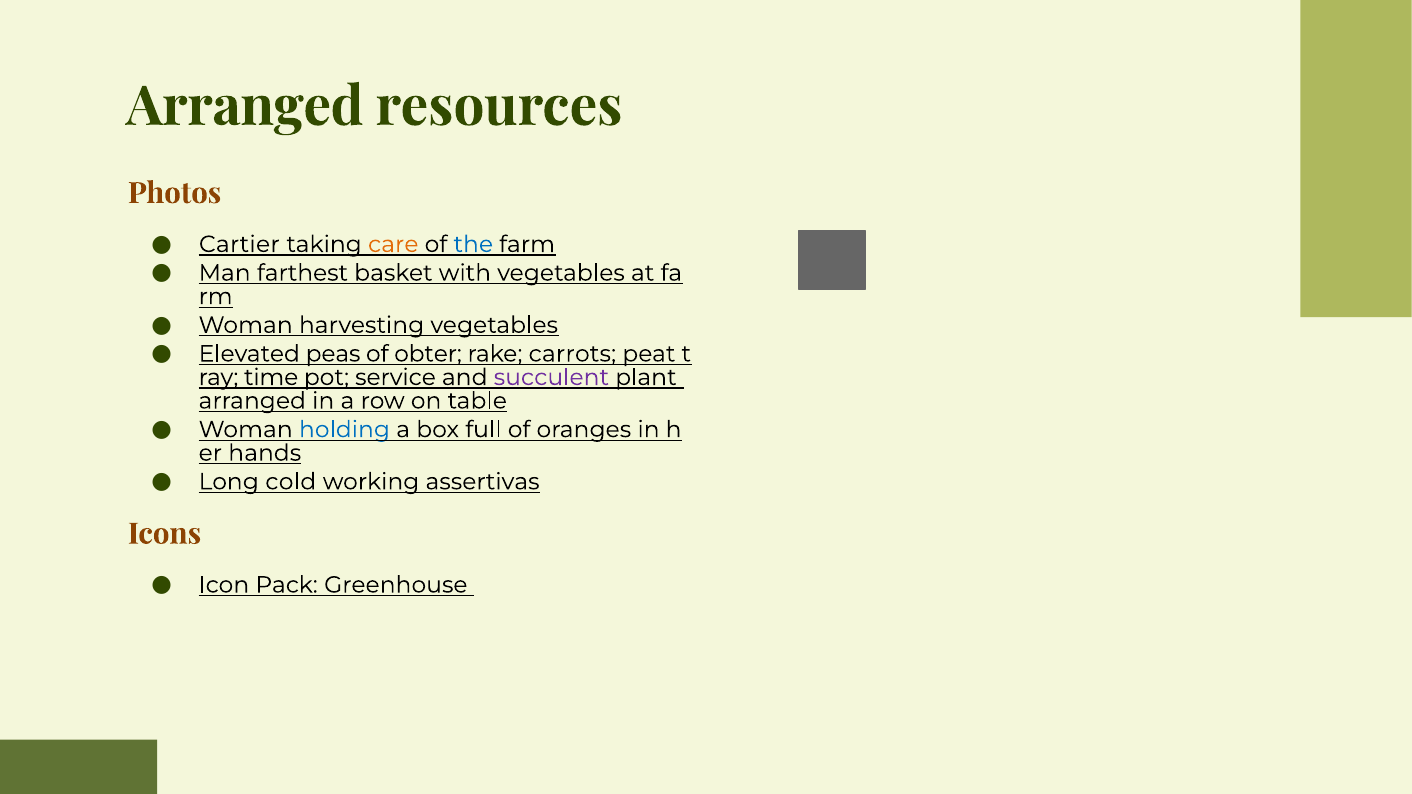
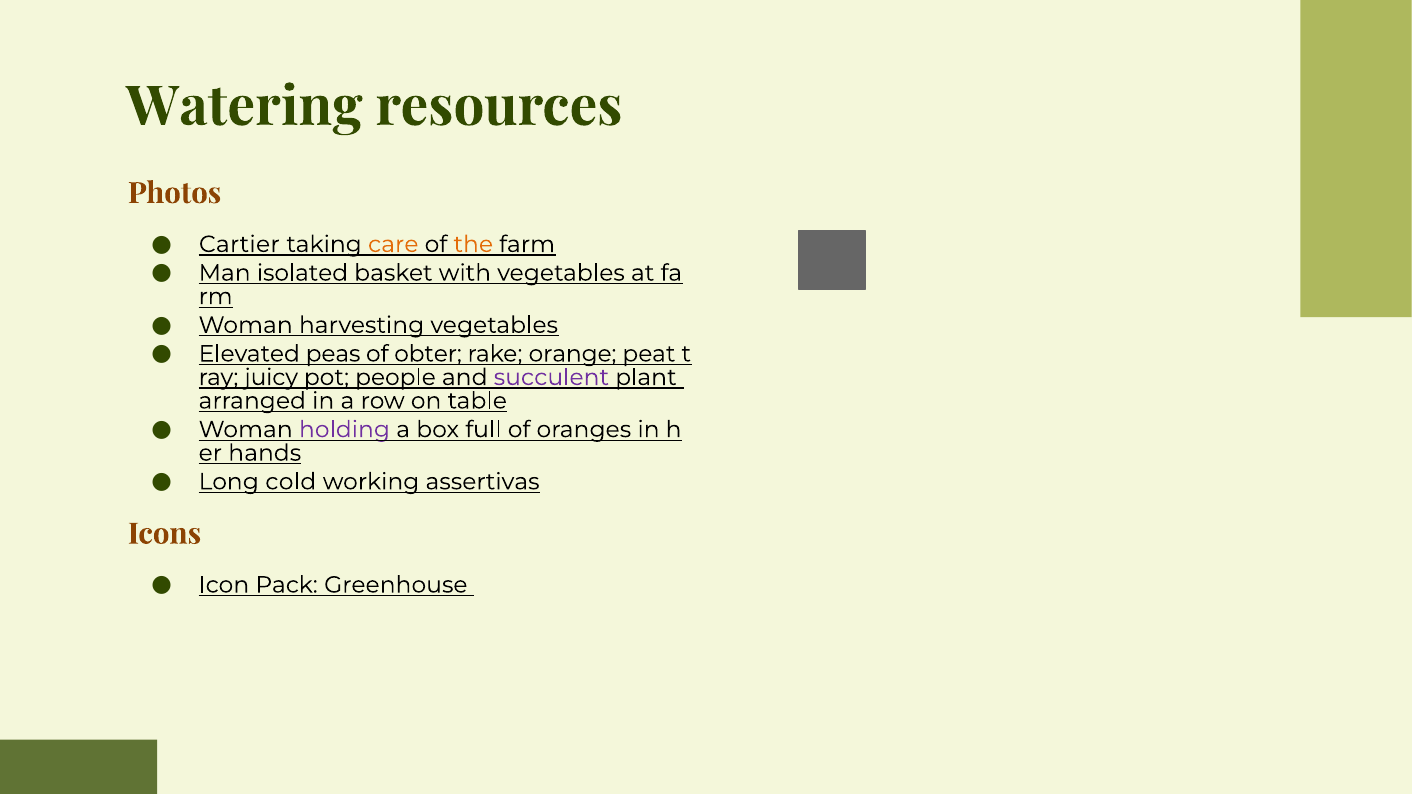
Arranged: Arranged -> Watering (244, 107)
the colour: blue -> orange (473, 244)
farthest: farthest -> isolated (302, 273)
carrots: carrots -> orange (572, 354)
time: time -> juicy (271, 377)
service: service -> people (395, 377)
holding colour: blue -> purple (344, 430)
